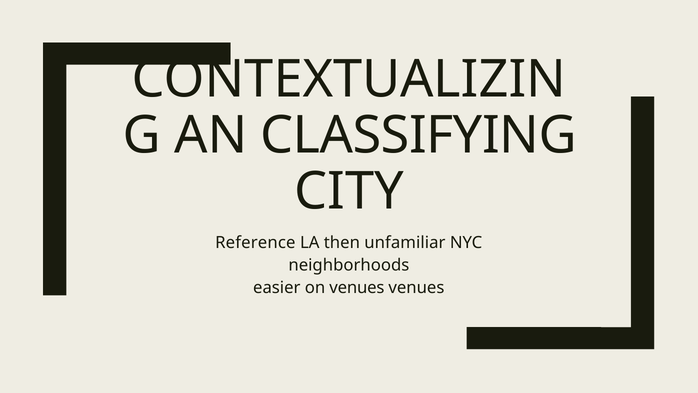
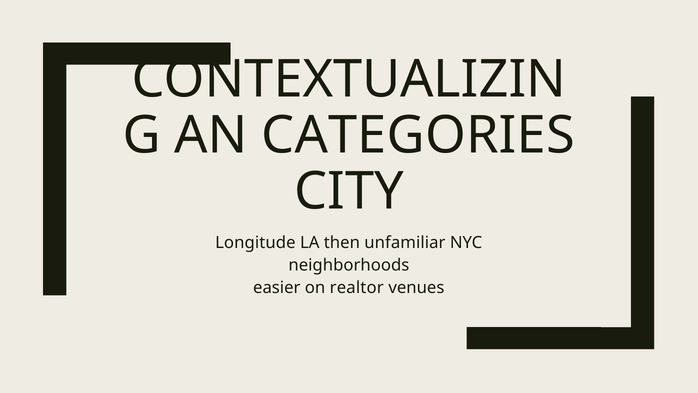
CLASSIFYING: CLASSIFYING -> CATEGORIES (418, 135)
Reference: Reference -> Longitude (255, 243)
on venues: venues -> realtor (357, 288)
